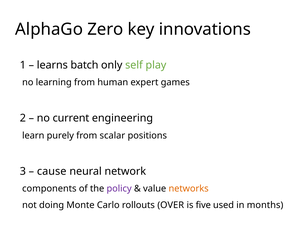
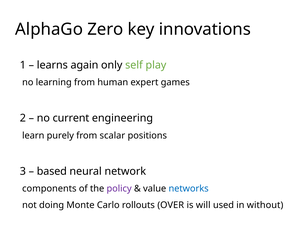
batch: batch -> again (84, 65)
cause: cause -> based (52, 171)
networks colour: orange -> blue (189, 189)
five: five -> will (203, 205)
months: months -> without (265, 205)
